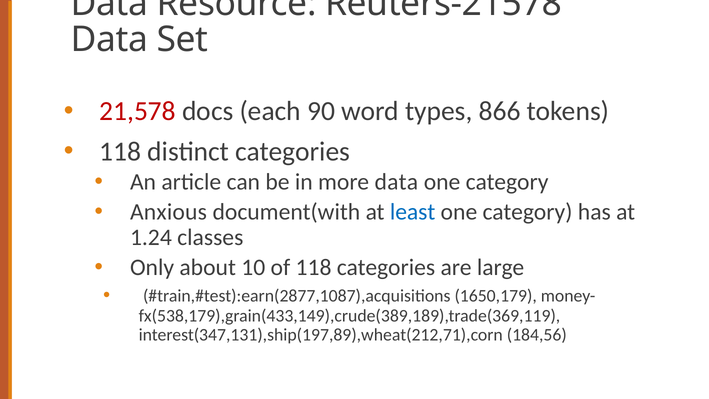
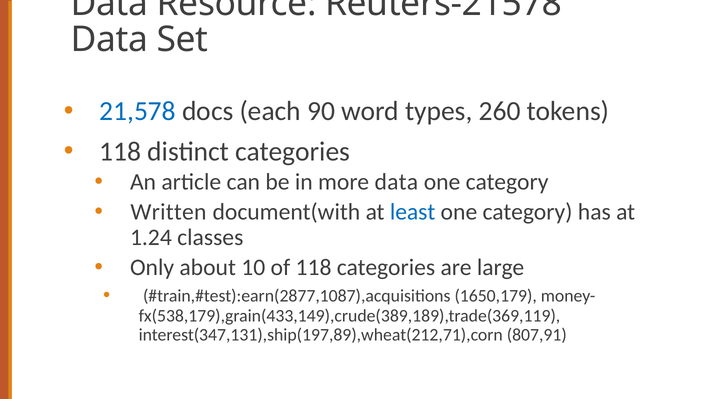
21,578 colour: red -> blue (138, 111)
866: 866 -> 260 (500, 111)
Anxious: Anxious -> Written (168, 212)
184,56: 184,56 -> 807,91 (537, 335)
